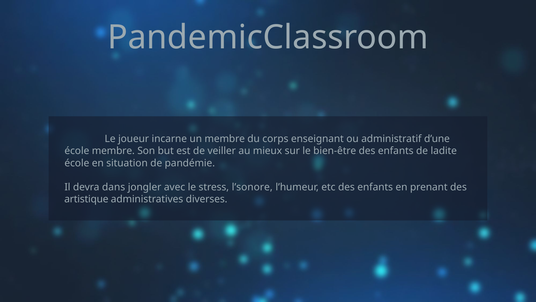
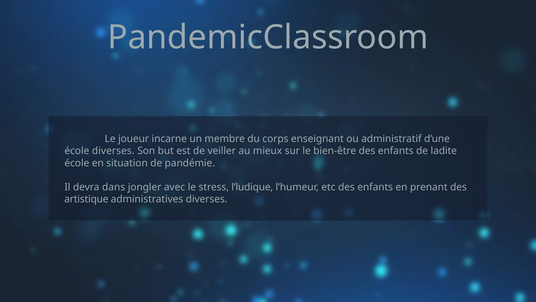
école membre: membre -> diverses (113, 151)
l’sonore: l’sonore -> l’ludique (252, 187)
